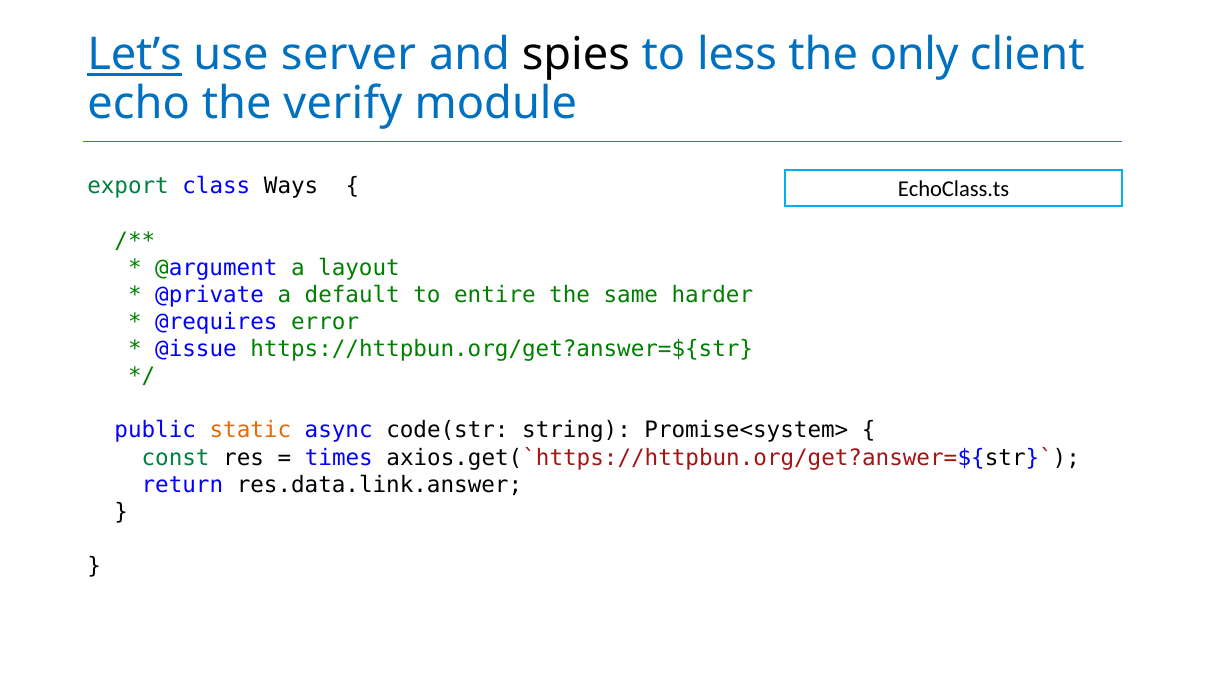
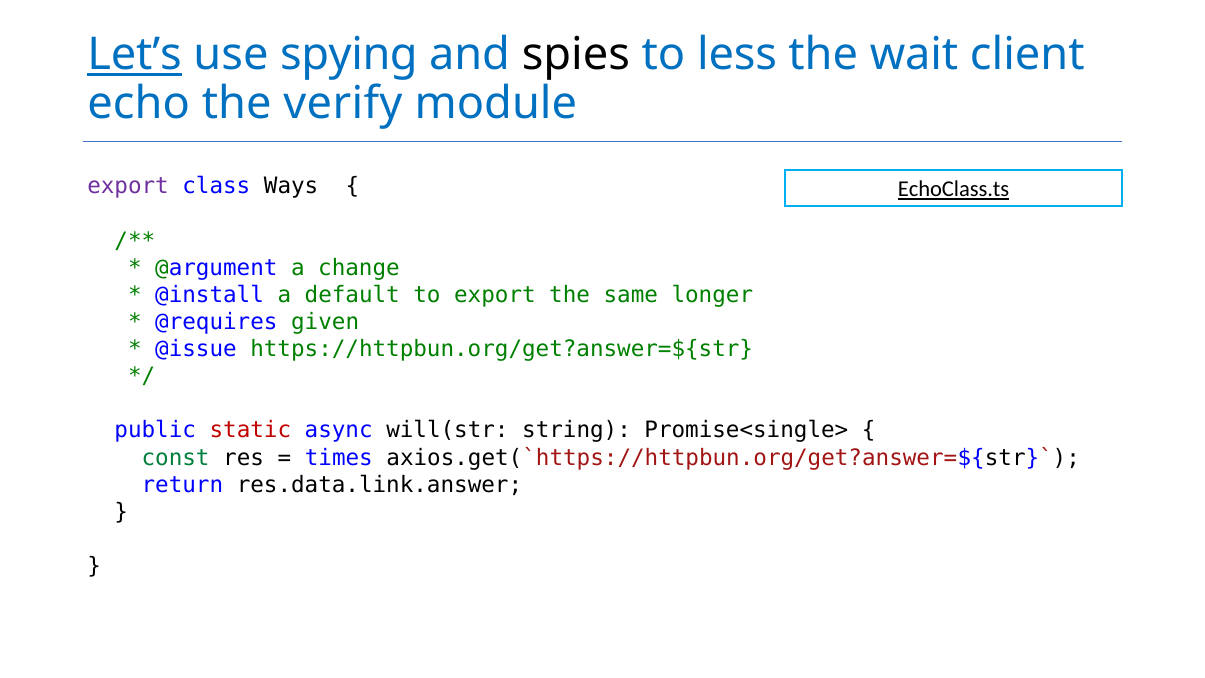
server: server -> spying (349, 55)
only: only -> wait (914, 55)
export colour: green -> purple (128, 186)
EchoClass.ts underline: none -> present (954, 189)
layout: layout -> change (359, 268)
@private: @private -> @install (210, 295)
to entire: entire -> export (495, 295)
harder: harder -> longer (712, 295)
error: error -> given (325, 322)
static colour: orange -> red (250, 430)
code(str: code(str -> will(str (447, 430)
Promise<system>: Promise<system> -> Promise<single> (746, 430)
